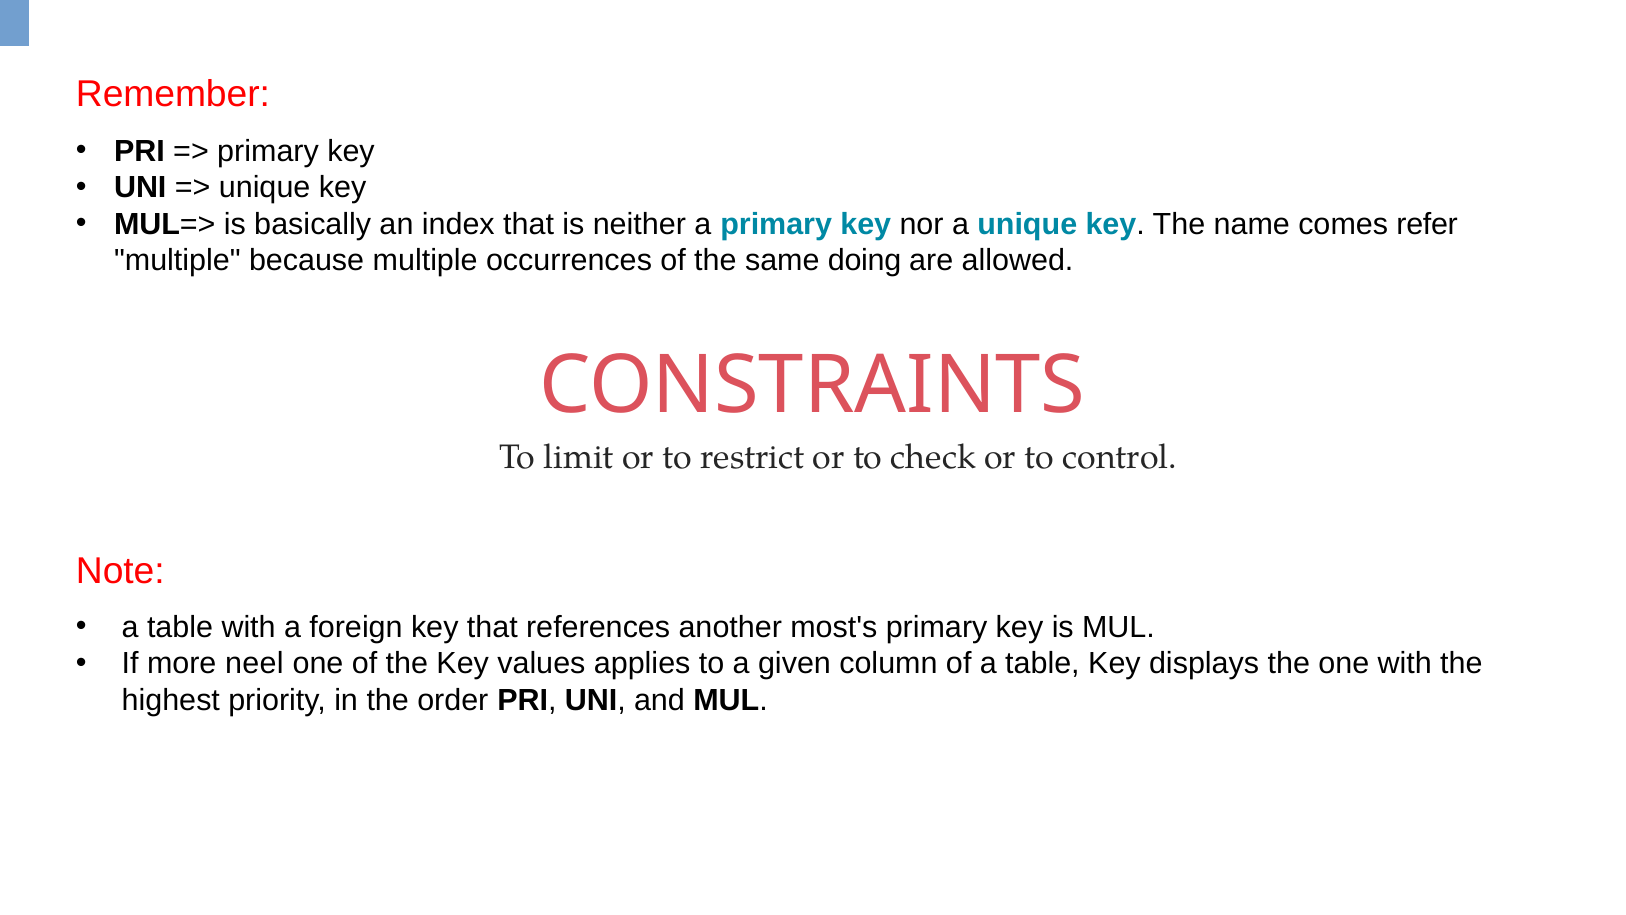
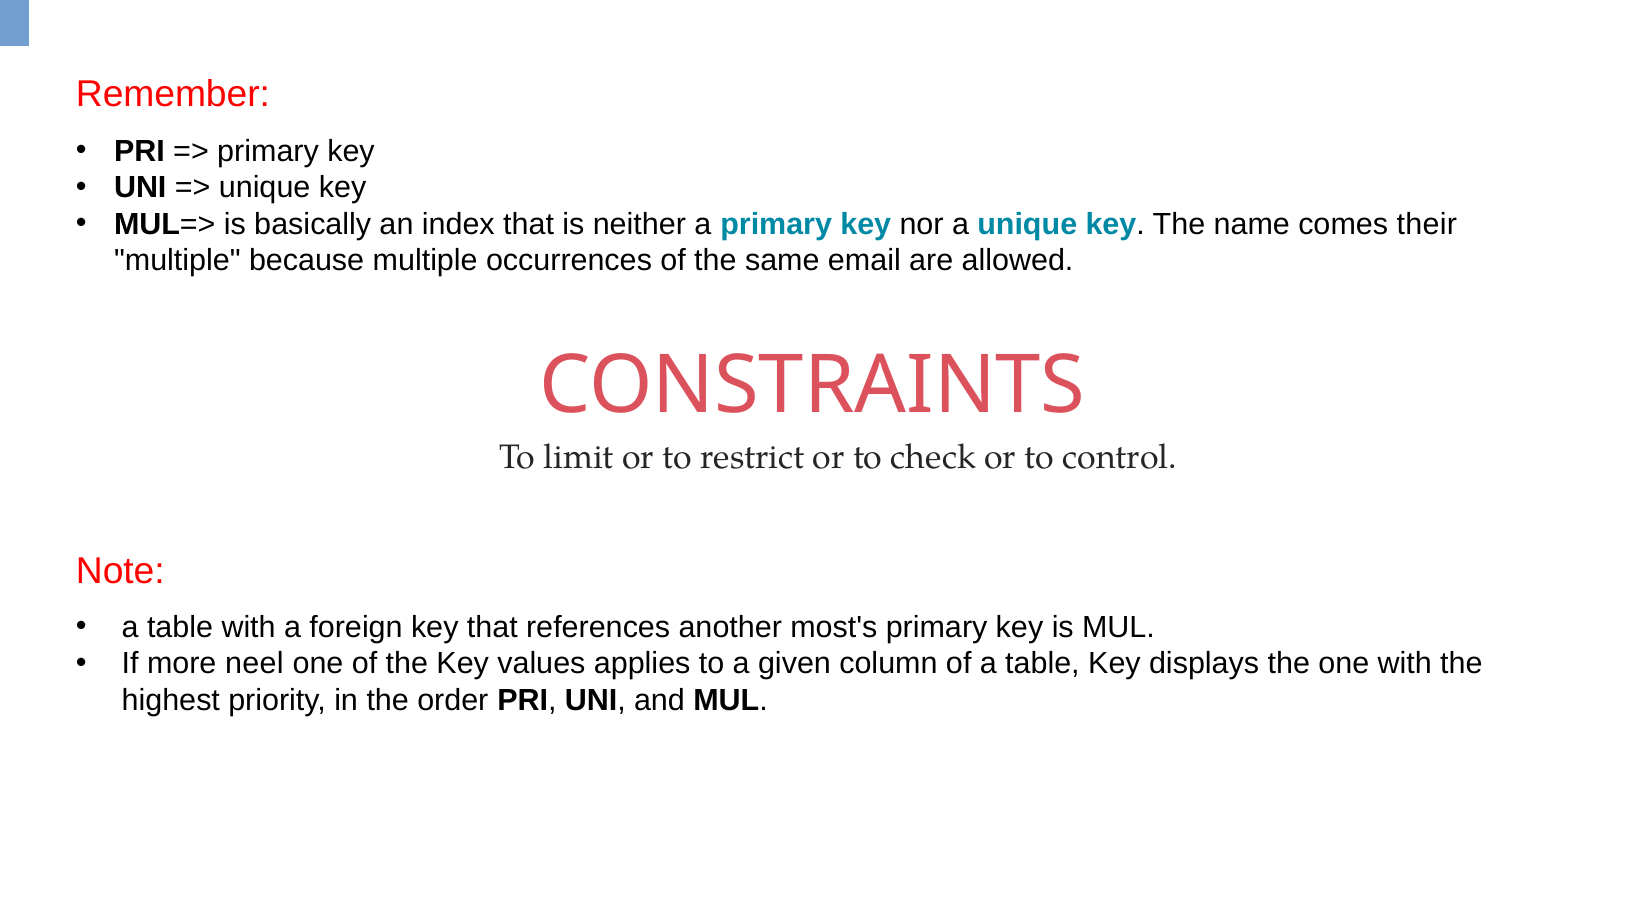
refer: refer -> their (1427, 224)
doing: doing -> email (864, 261)
